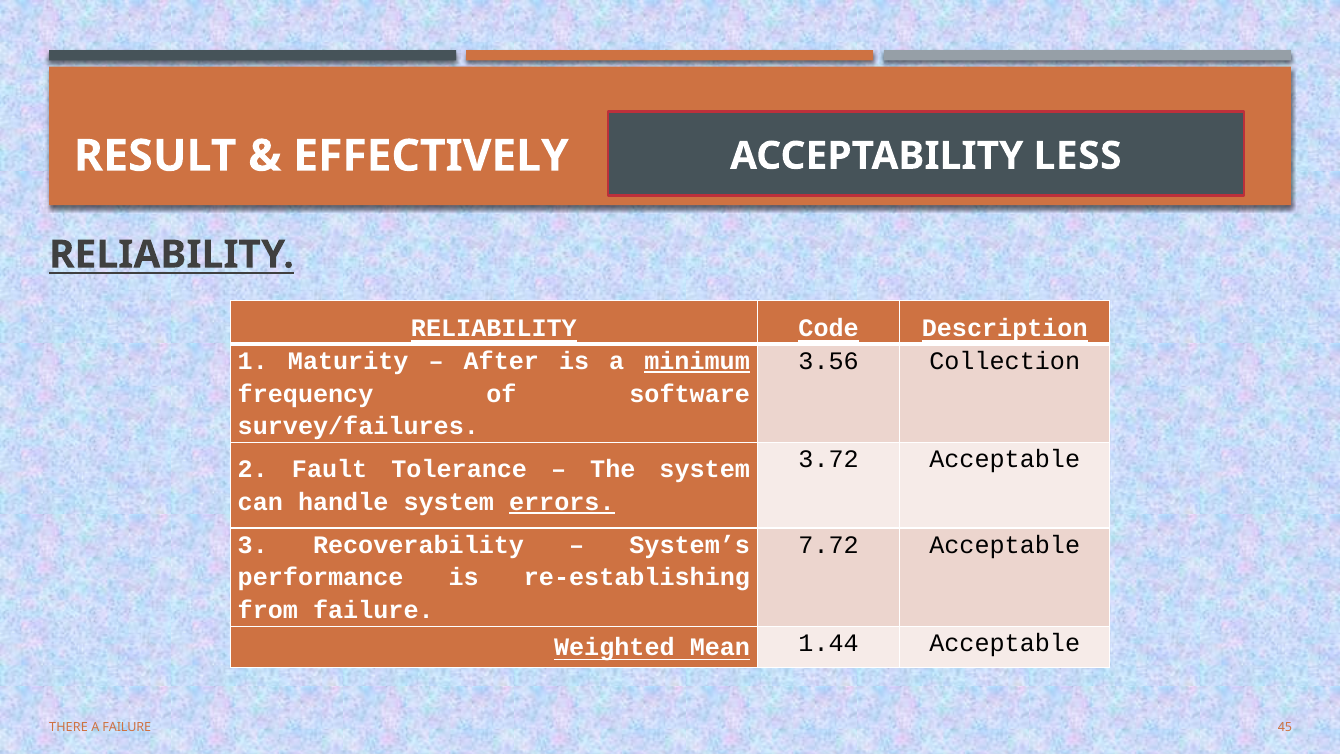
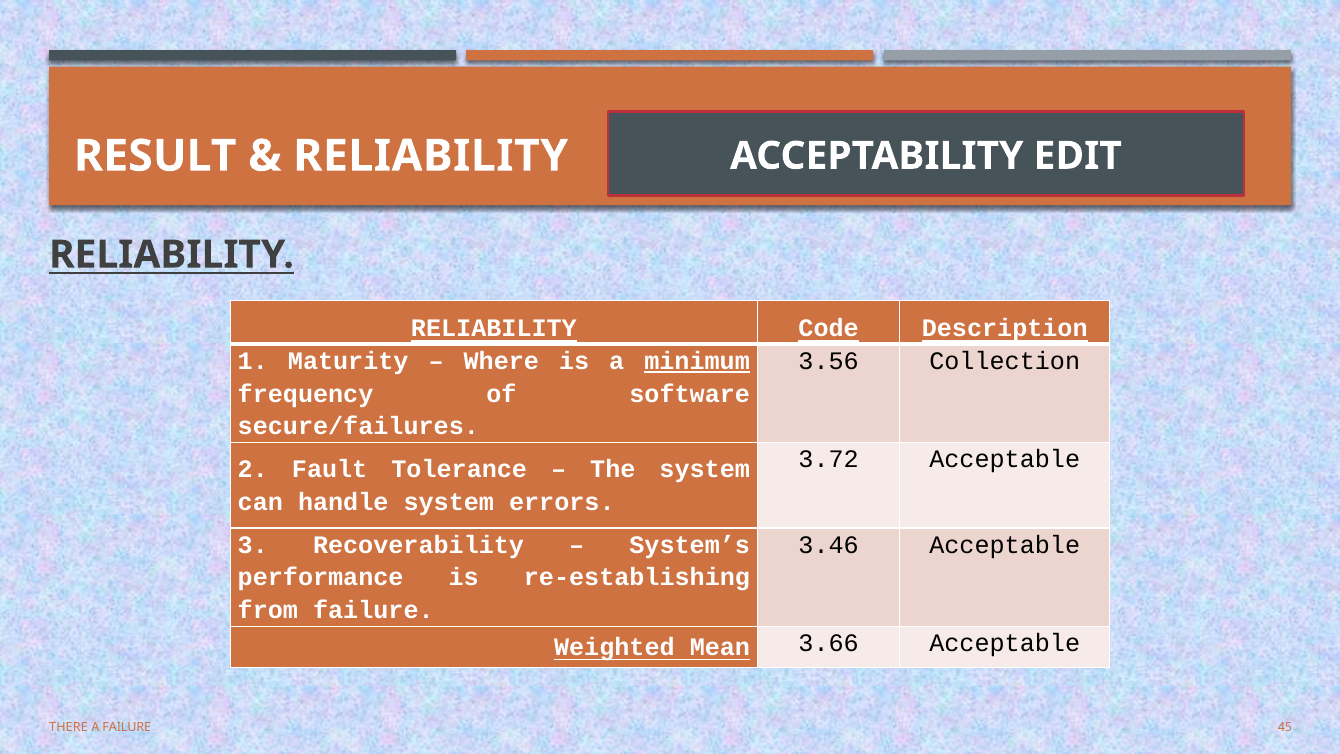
EFFECTIVELY: EFFECTIVELY -> RELIABILITY (431, 156)
LESS: LESS -> EDIT (1078, 156)
After: After -> Where (501, 361)
survey/failures: survey/failures -> secure/failures (358, 427)
errors underline: present -> none (562, 502)
7.72: 7.72 -> 3.46 (829, 545)
1.44: 1.44 -> 3.66 (829, 643)
